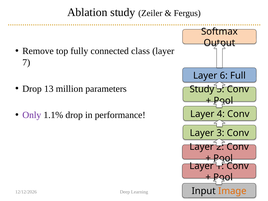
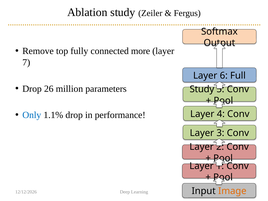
class: class -> more (141, 51)
13: 13 -> 26 (49, 89)
Only colour: purple -> blue (32, 115)
